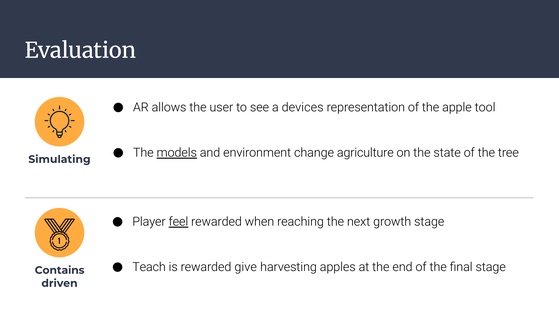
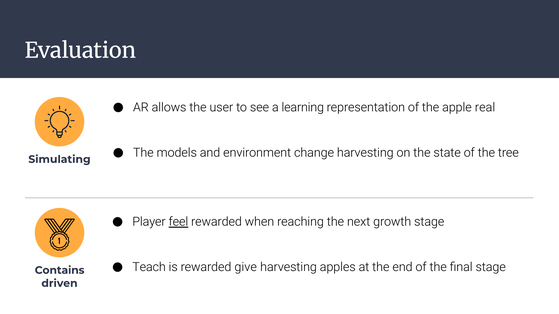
devices: devices -> learning (303, 108)
tool: tool -> real (485, 108)
models underline: present -> none (177, 153)
change agriculture: agriculture -> harvesting (365, 153)
